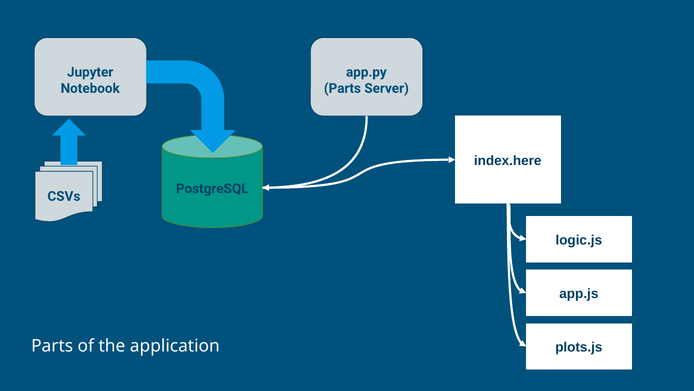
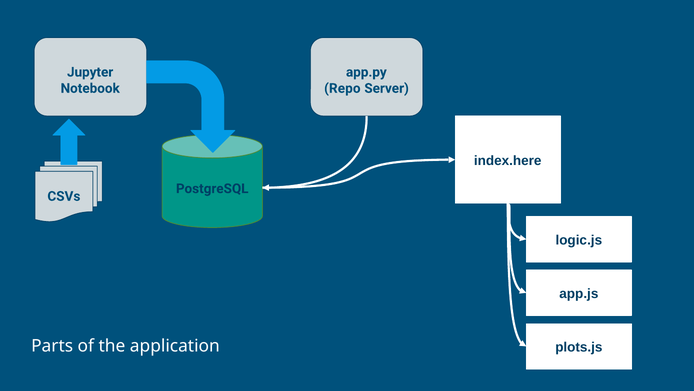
Parts: Parts -> Repo (342, 88)
